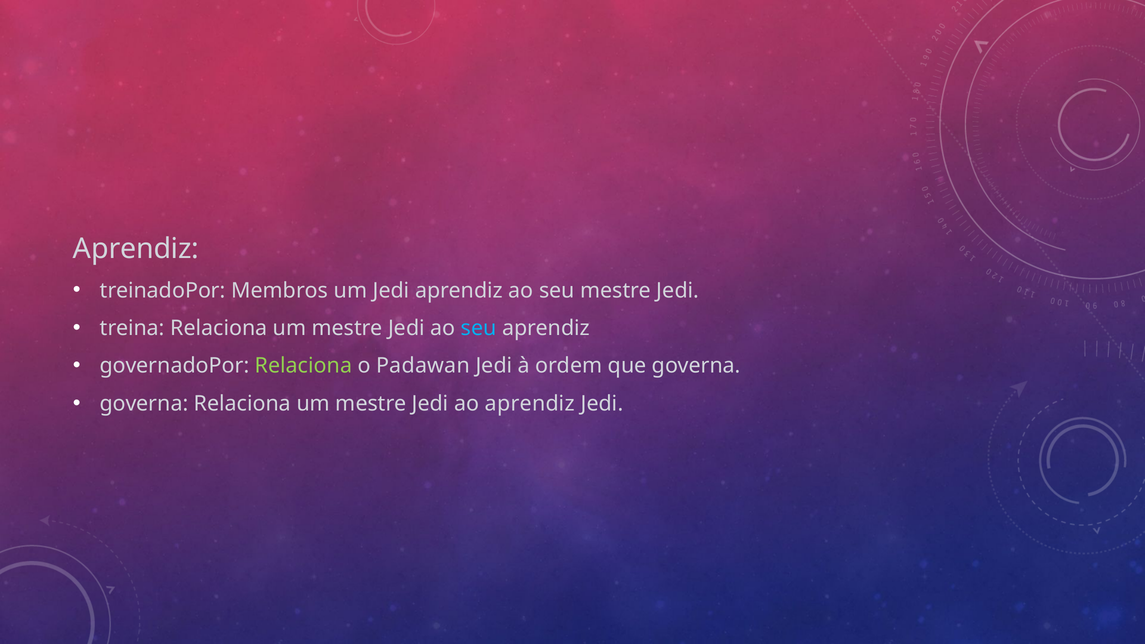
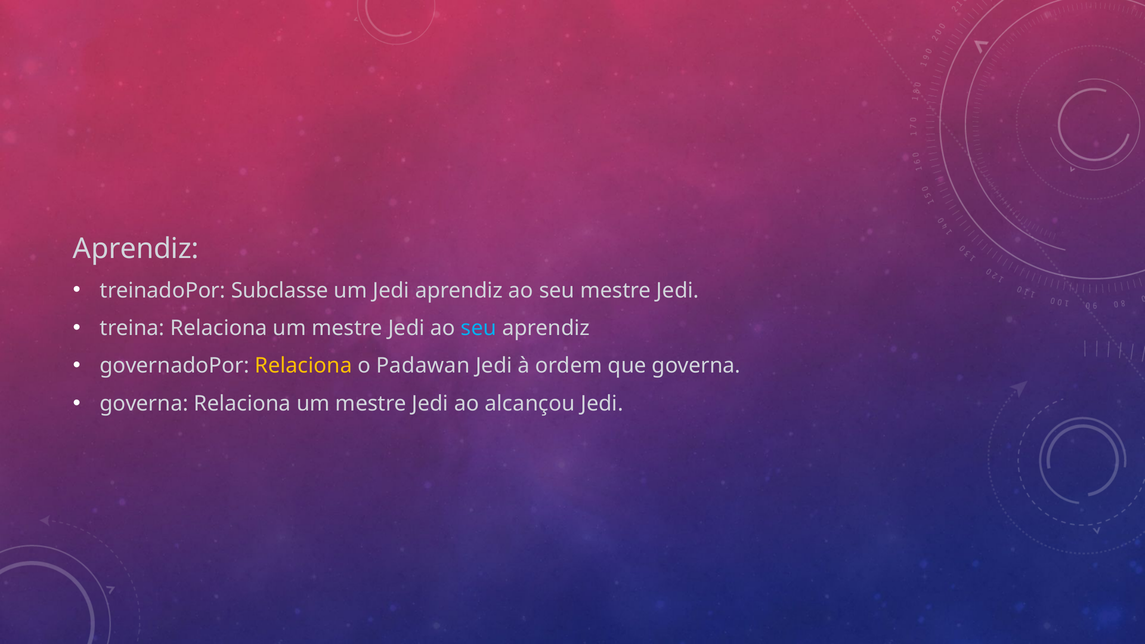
Membros: Membros -> Subclasse (280, 291)
Relaciona colour: light green -> yellow (304, 366)
ao aprendiz: aprendiz -> alcançou (530, 404)
